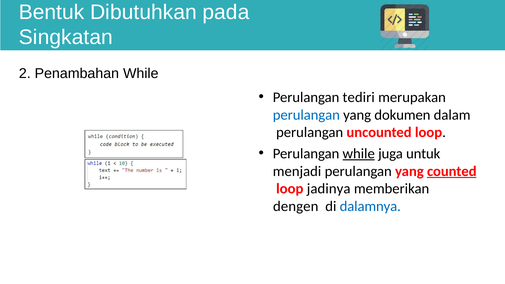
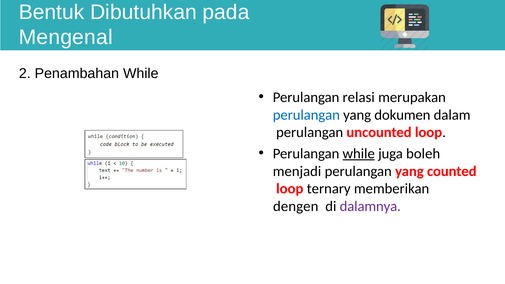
Singkatan: Singkatan -> Mengenal (66, 37)
tediri: tediri -> relasi (359, 97)
untuk: untuk -> boleh (423, 154)
counted underline: present -> none (452, 171)
jadinya: jadinya -> ternary (329, 189)
dalamnya colour: blue -> purple (370, 207)
